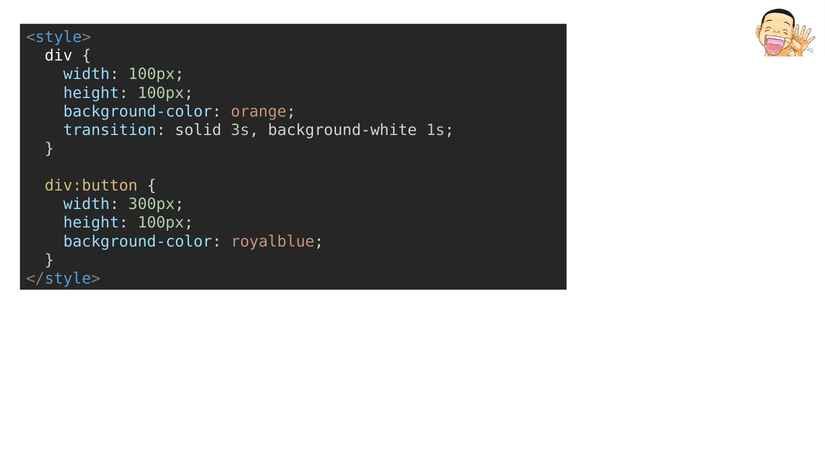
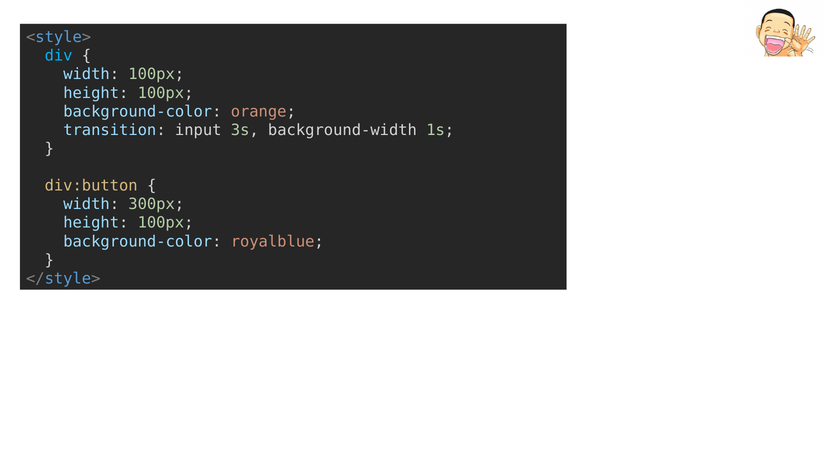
div colour: white -> light blue (59, 56)
solid: solid -> input (198, 130)
background-white: background-white -> background-width (342, 130)
